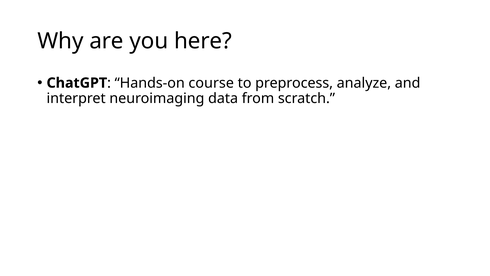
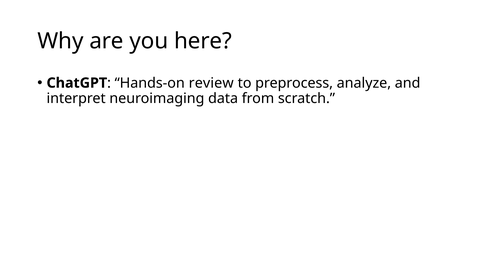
course: course -> review (211, 83)
